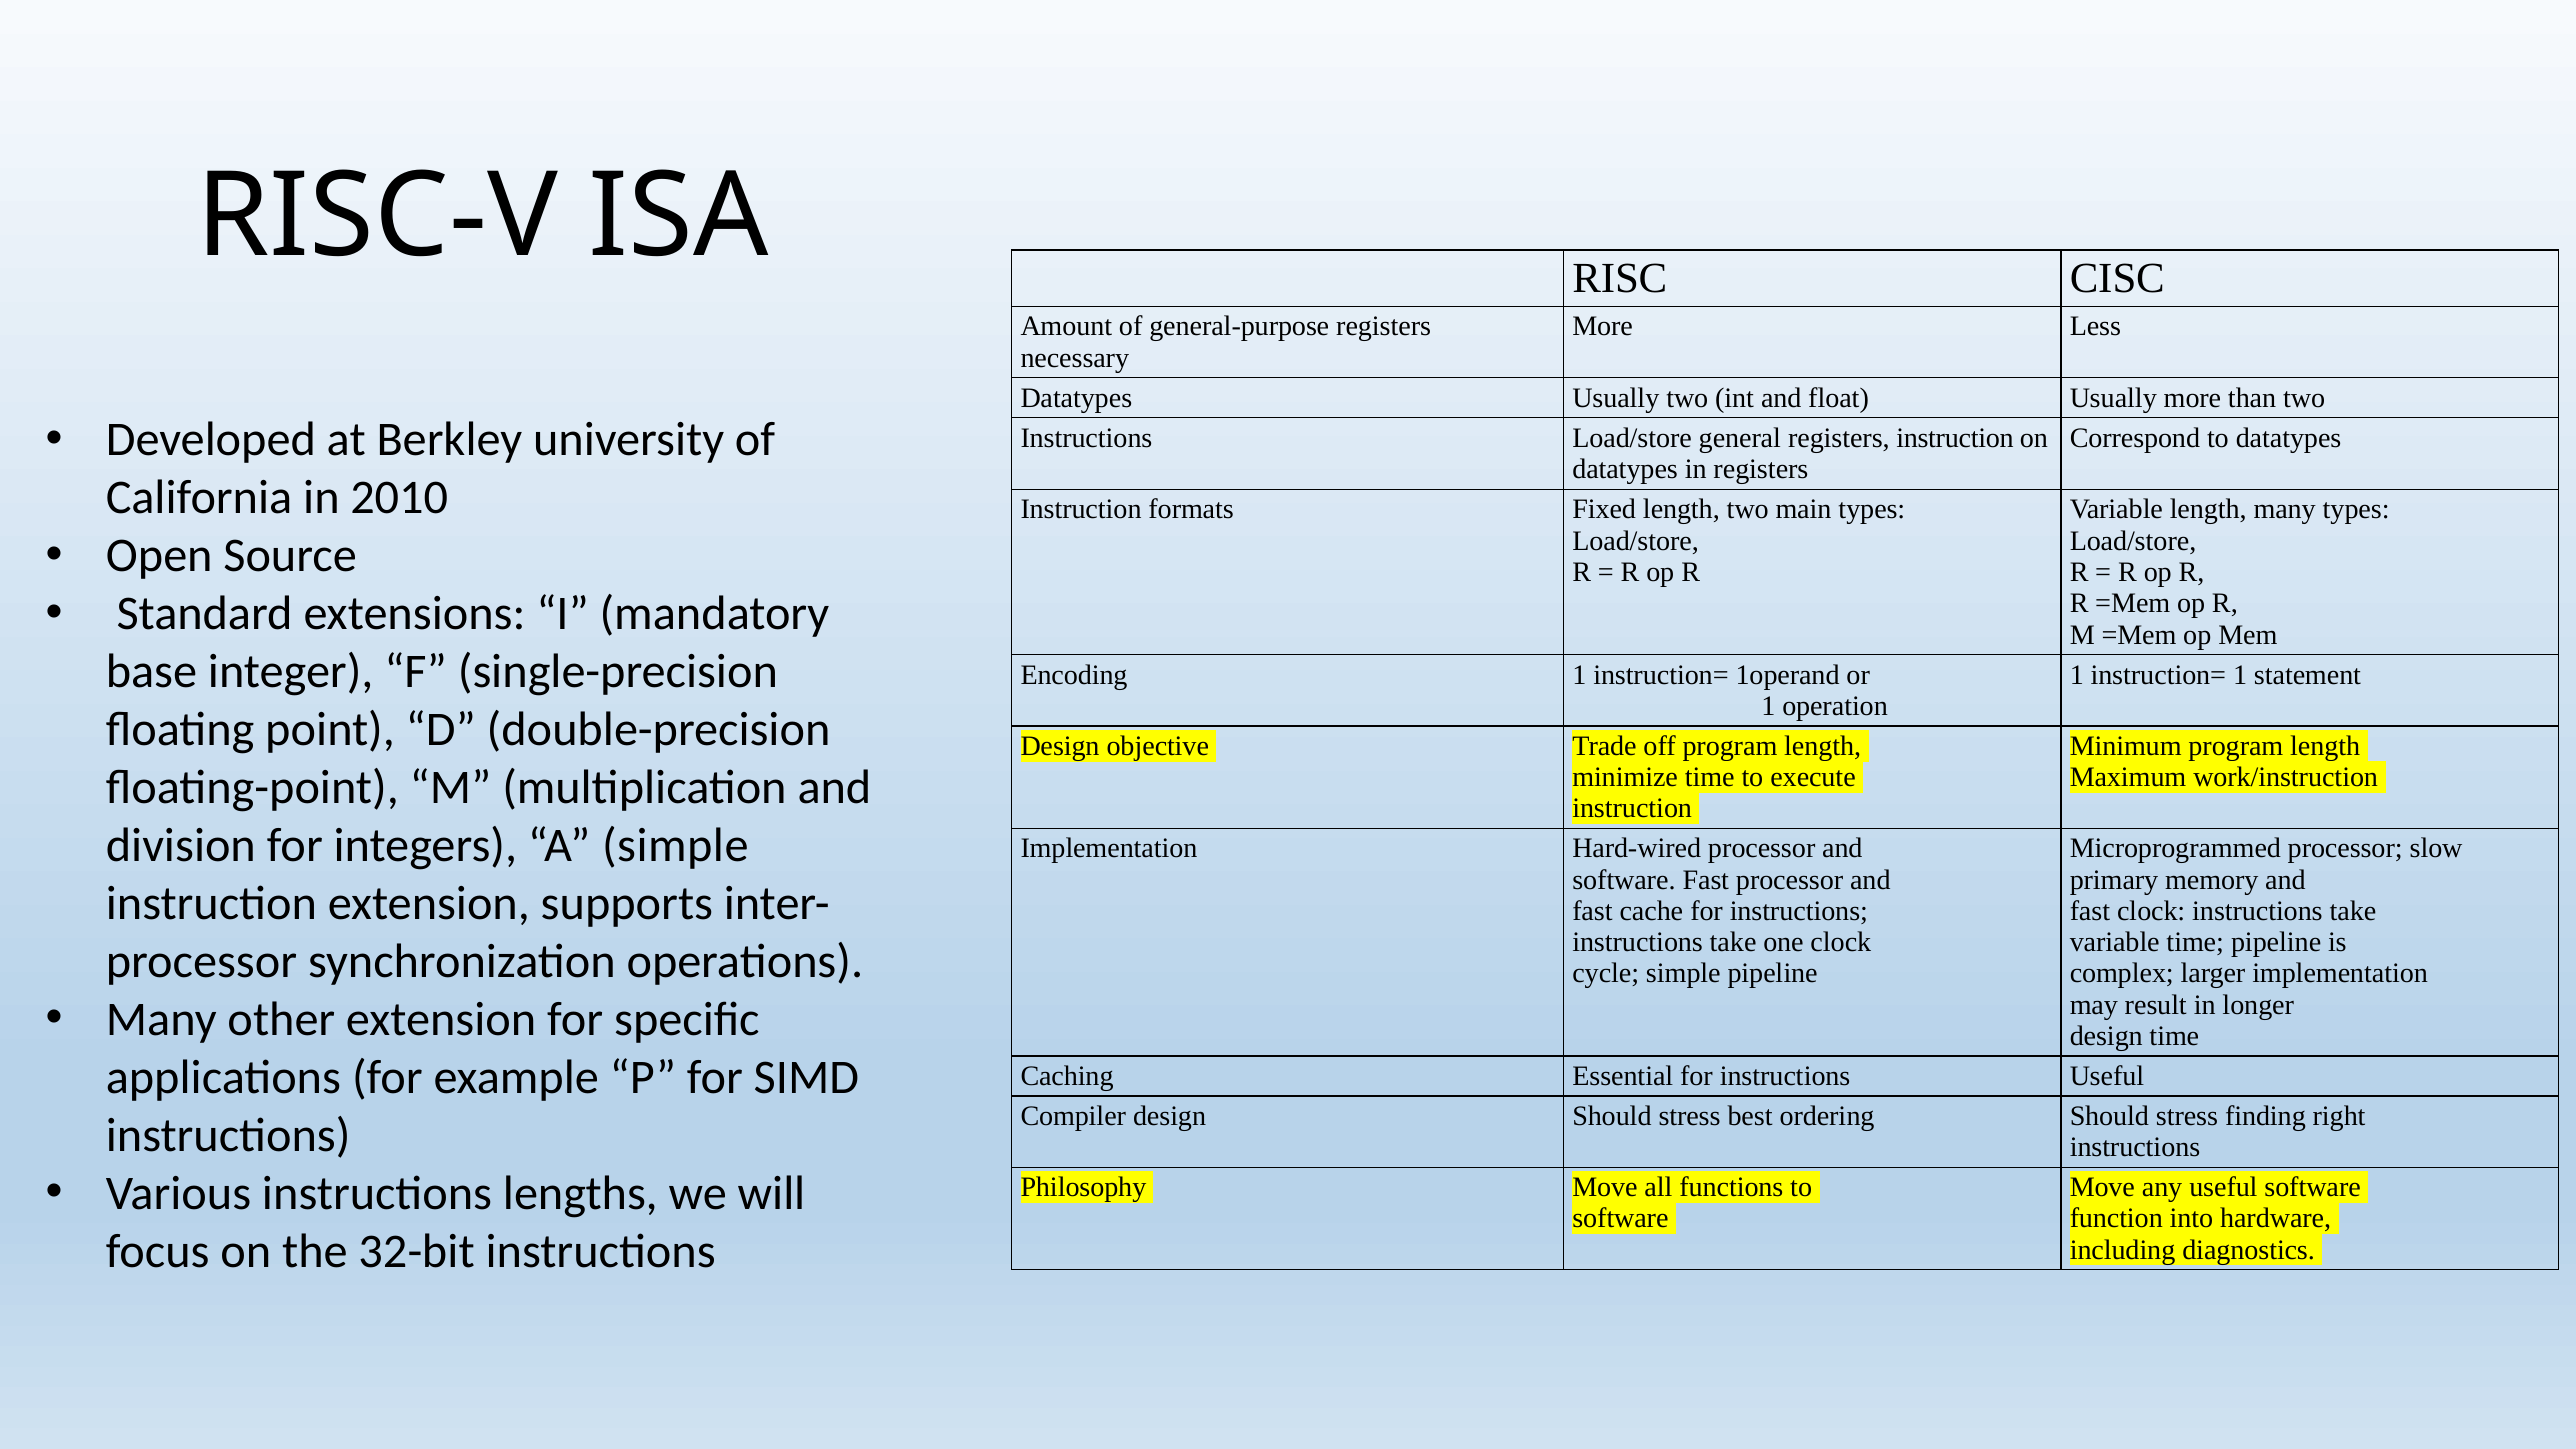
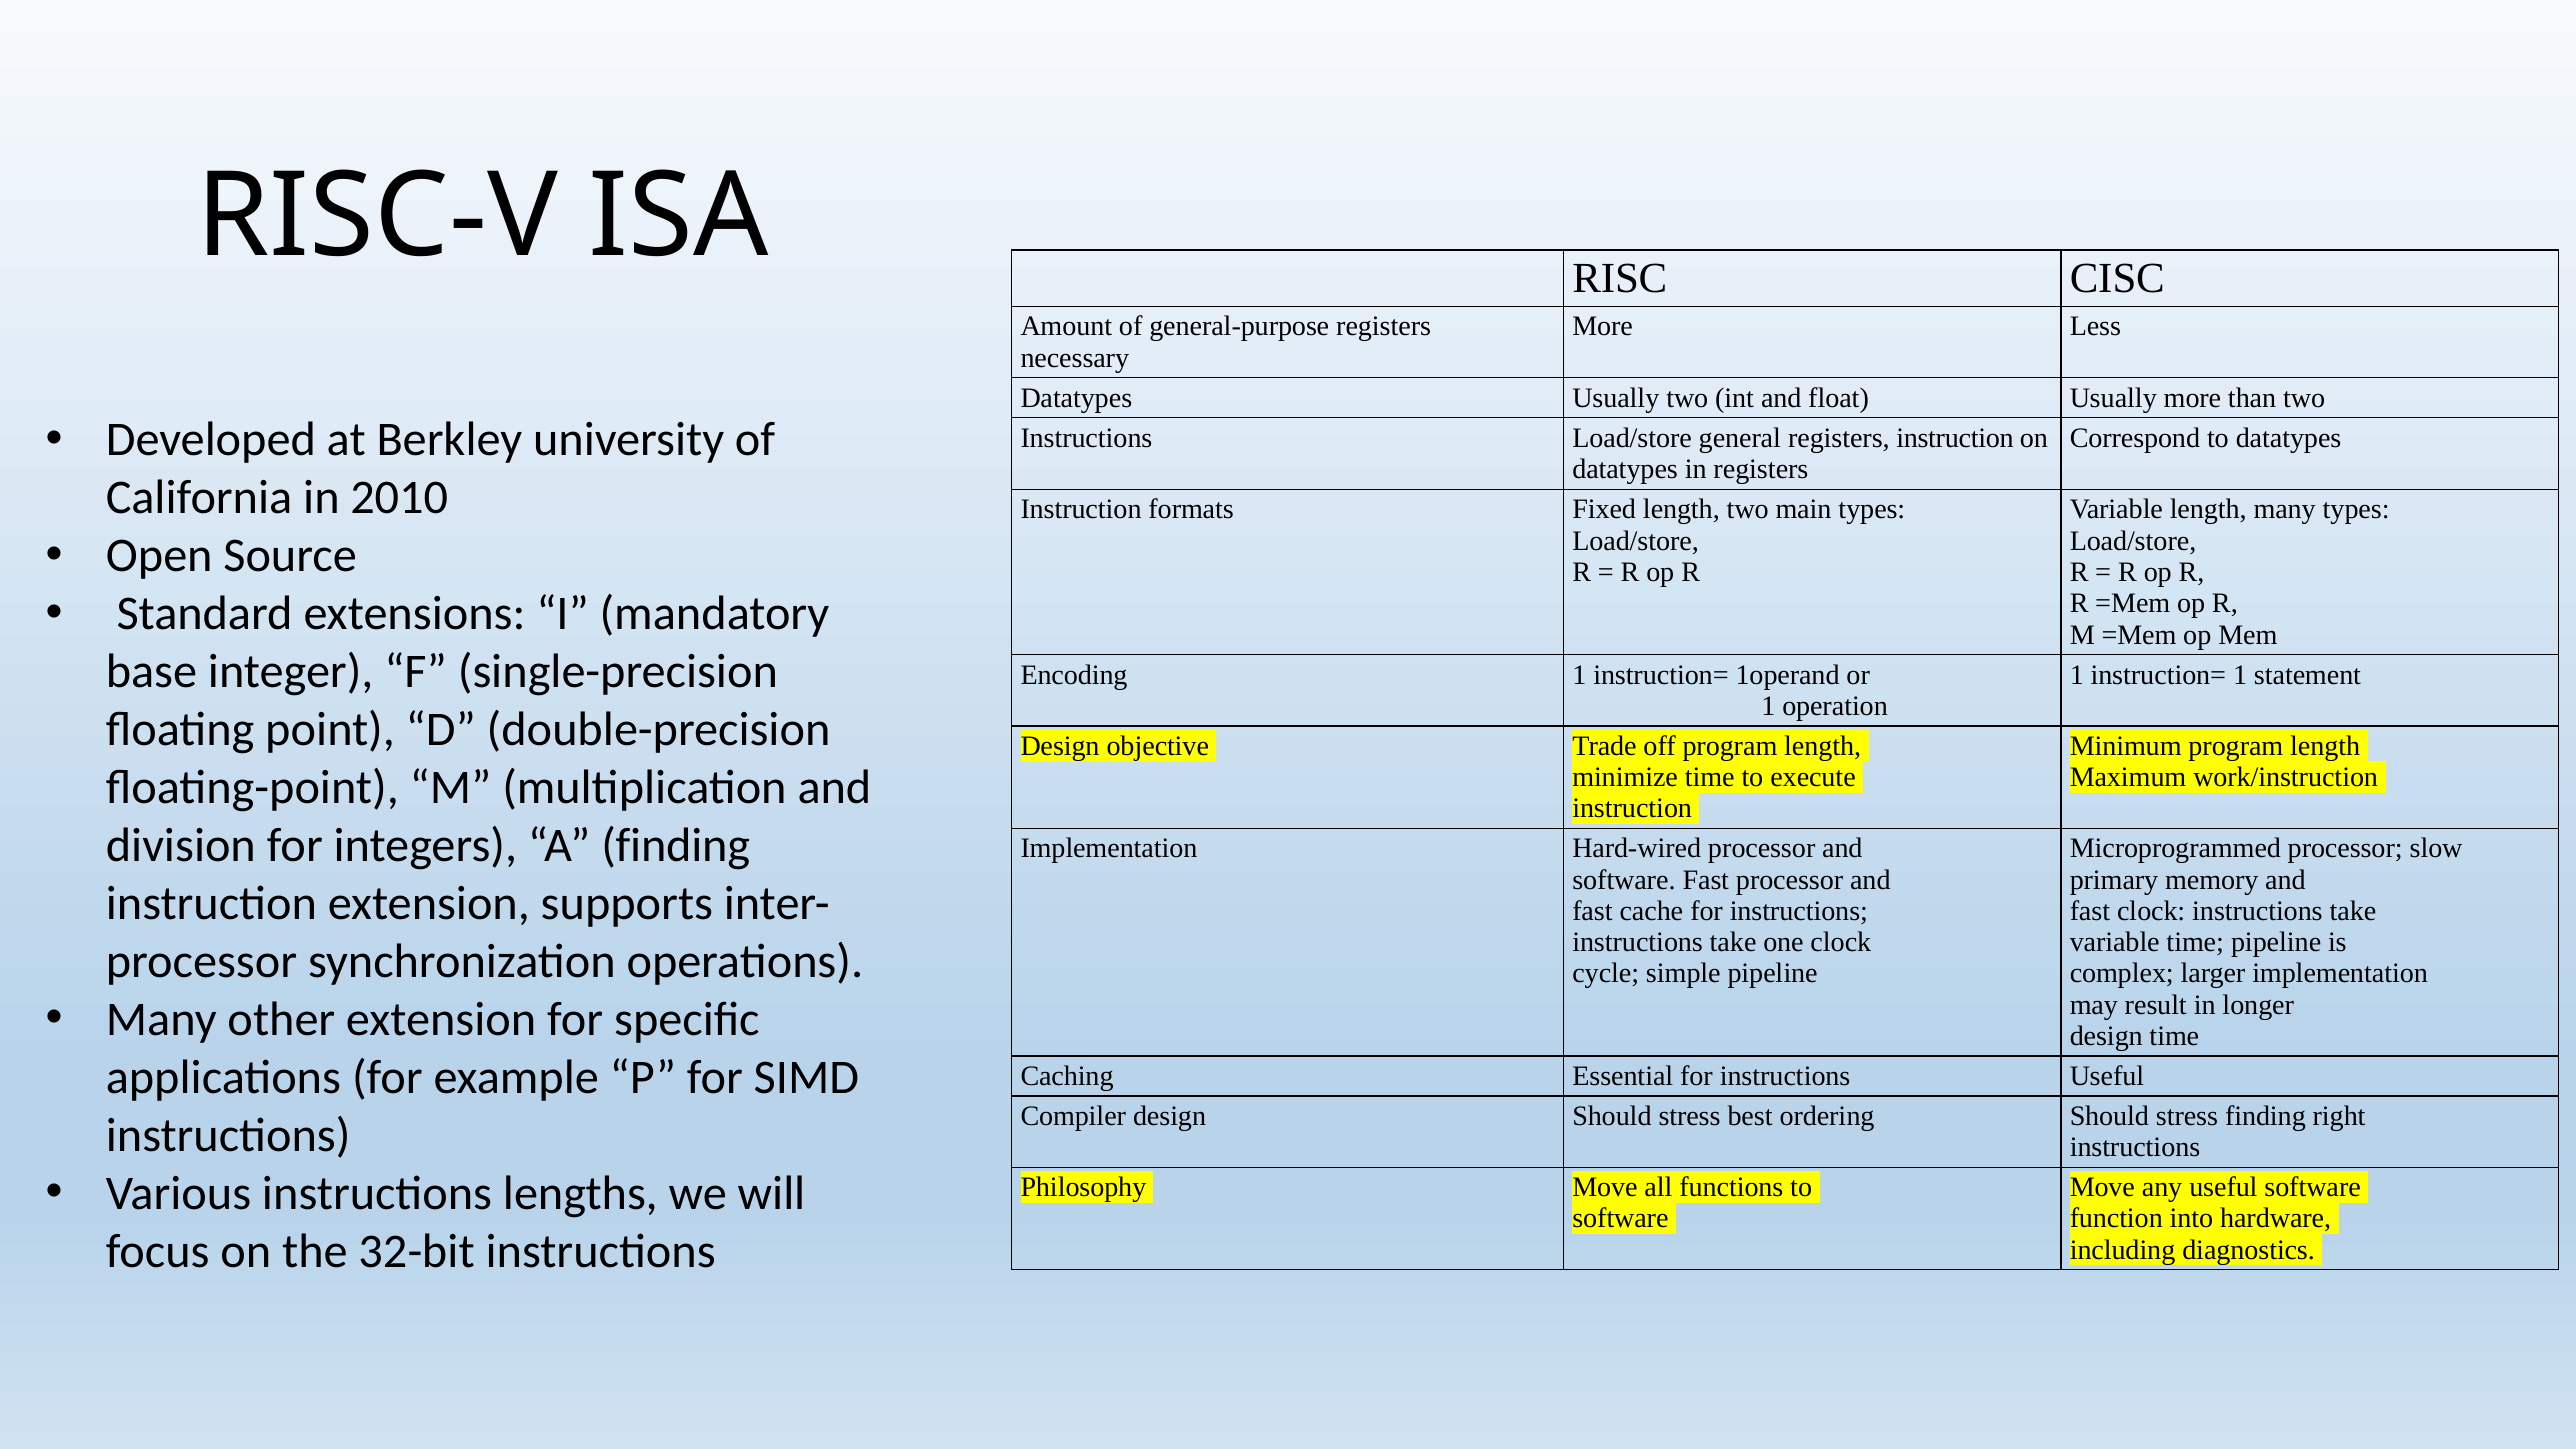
A simple: simple -> finding (676, 846)
